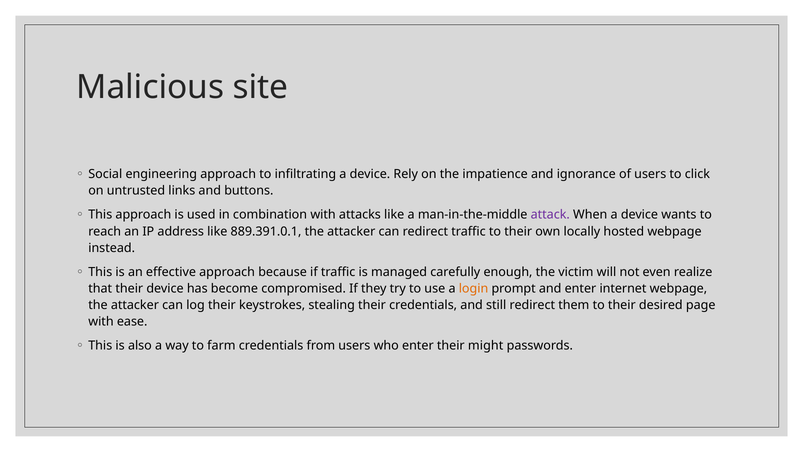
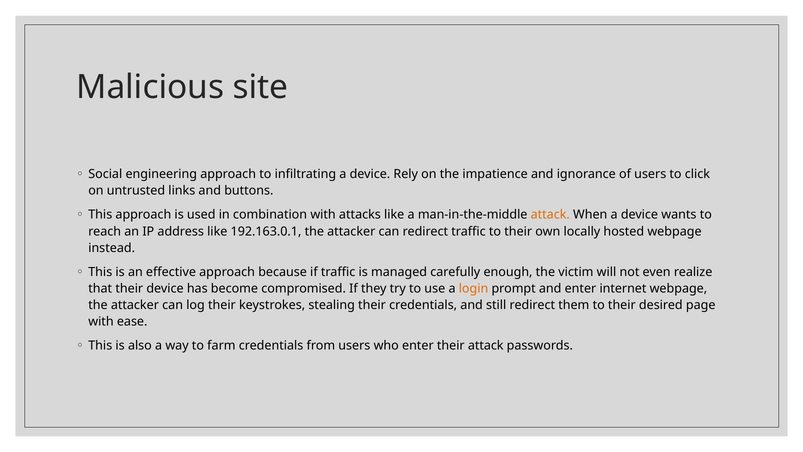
attack colour: purple -> orange (550, 215)
889.391.0.1: 889.391.0.1 -> 192.163.0.1 (266, 231)
their might: might -> attack (486, 346)
